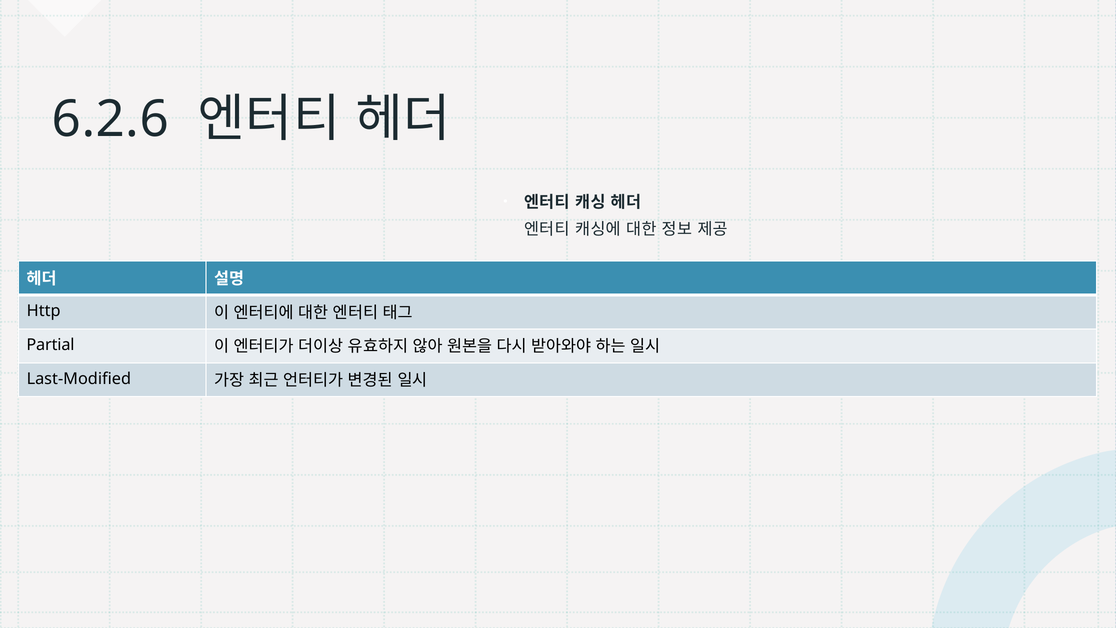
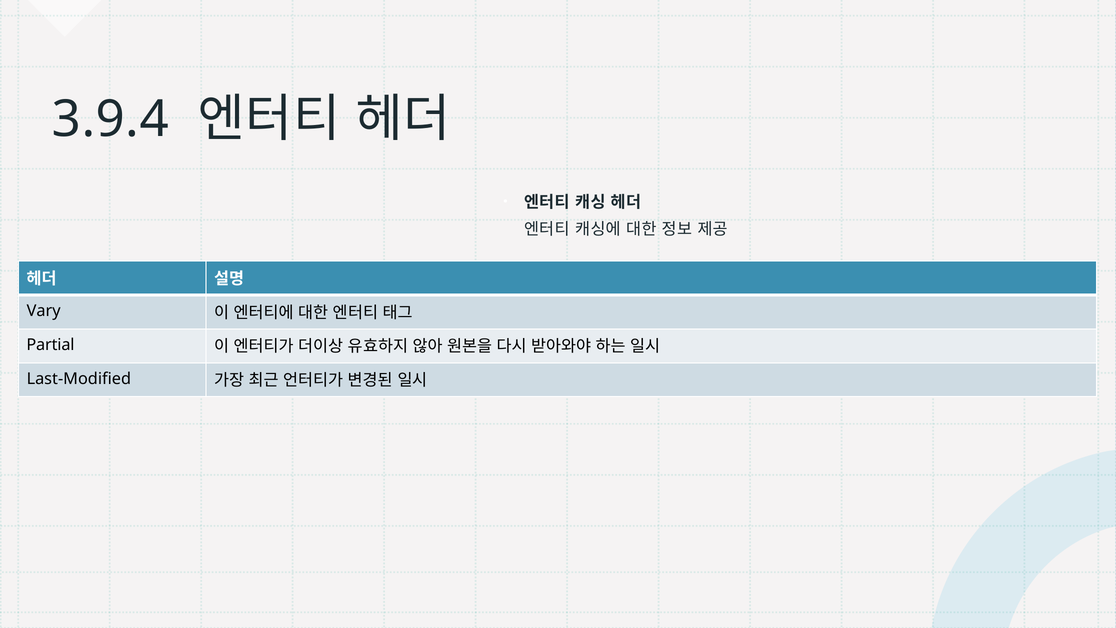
6.2.6: 6.2.6 -> 3.9.4 (110, 119)
Http: Http -> Vary (44, 311)
